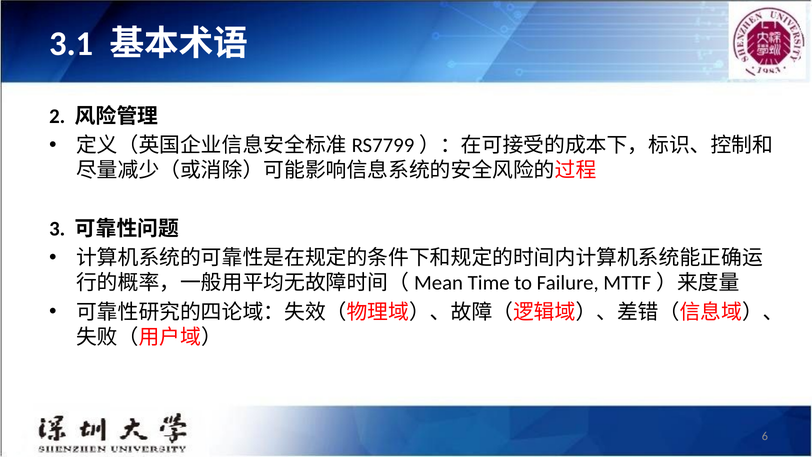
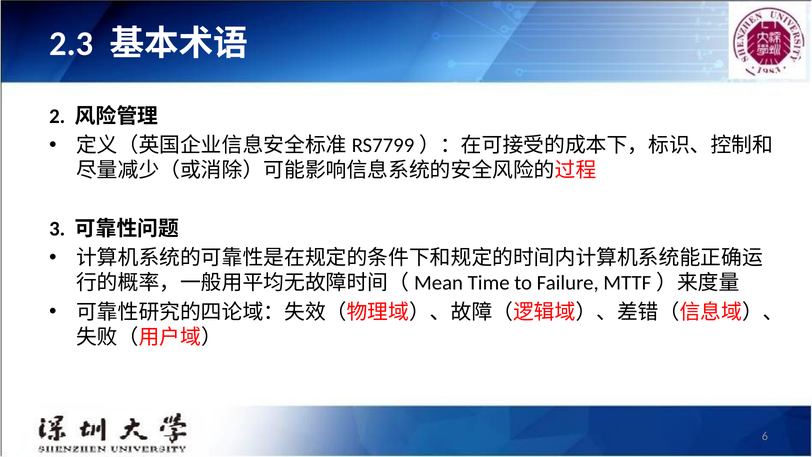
3.1: 3.1 -> 2.3 (71, 44)
